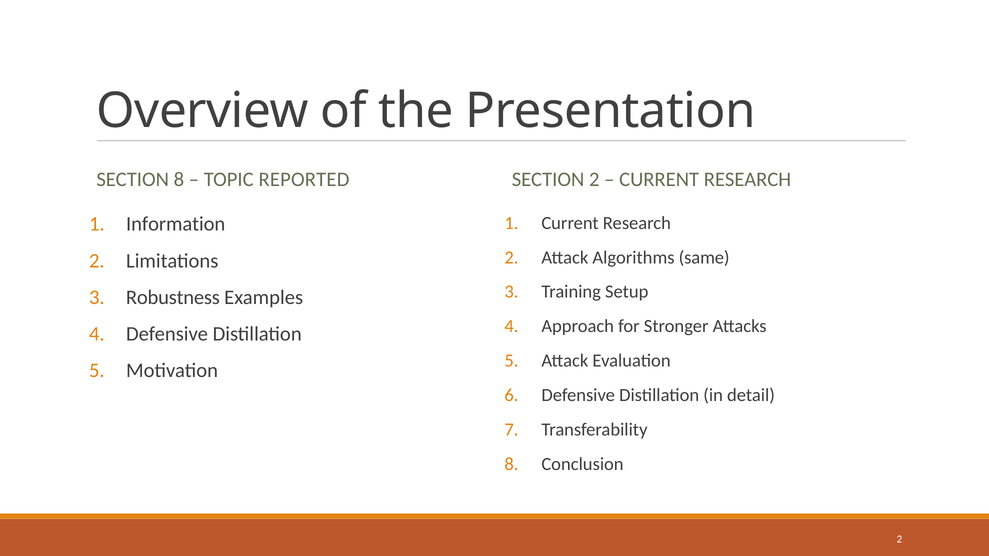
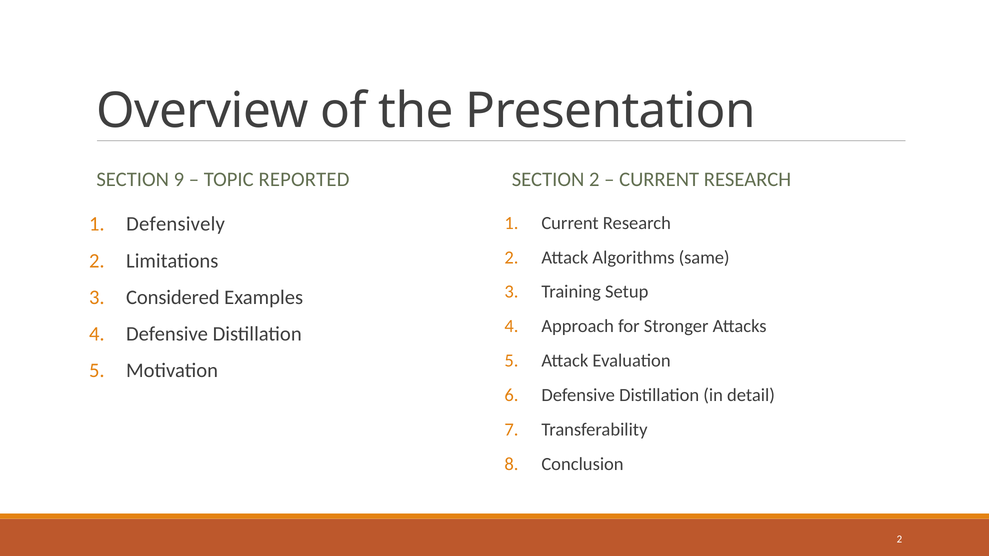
SECTION 8: 8 -> 9 (179, 179)
Information: Information -> Defensively (176, 224)
Robustness: Robustness -> Considered (173, 298)
